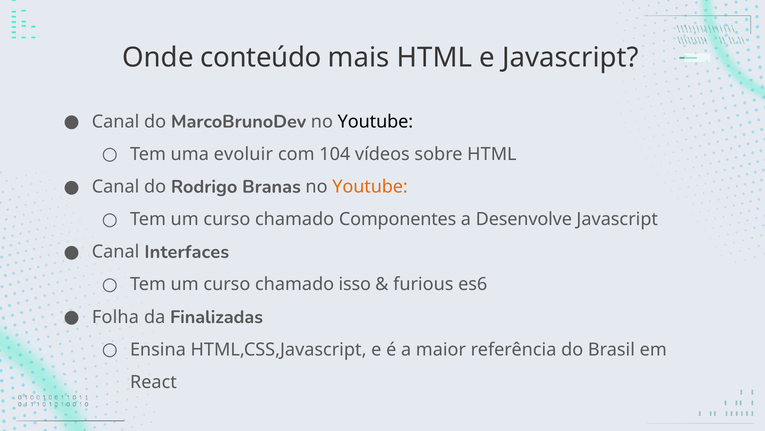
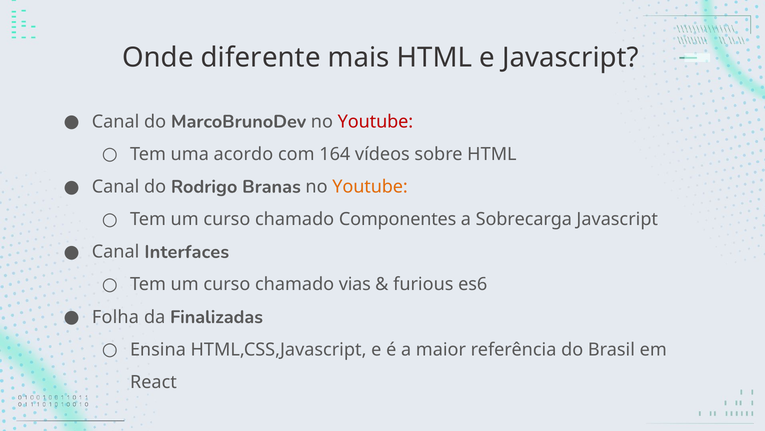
conteúdo: conteúdo -> diferente (261, 58)
Youtube colour: black -> red (375, 121)
evoluir: evoluir -> acordo (243, 154)
104: 104 -> 164 (335, 154)
Desenvolve: Desenvolve -> Sobrecarga (524, 219)
isso: isso -> vias (355, 284)
